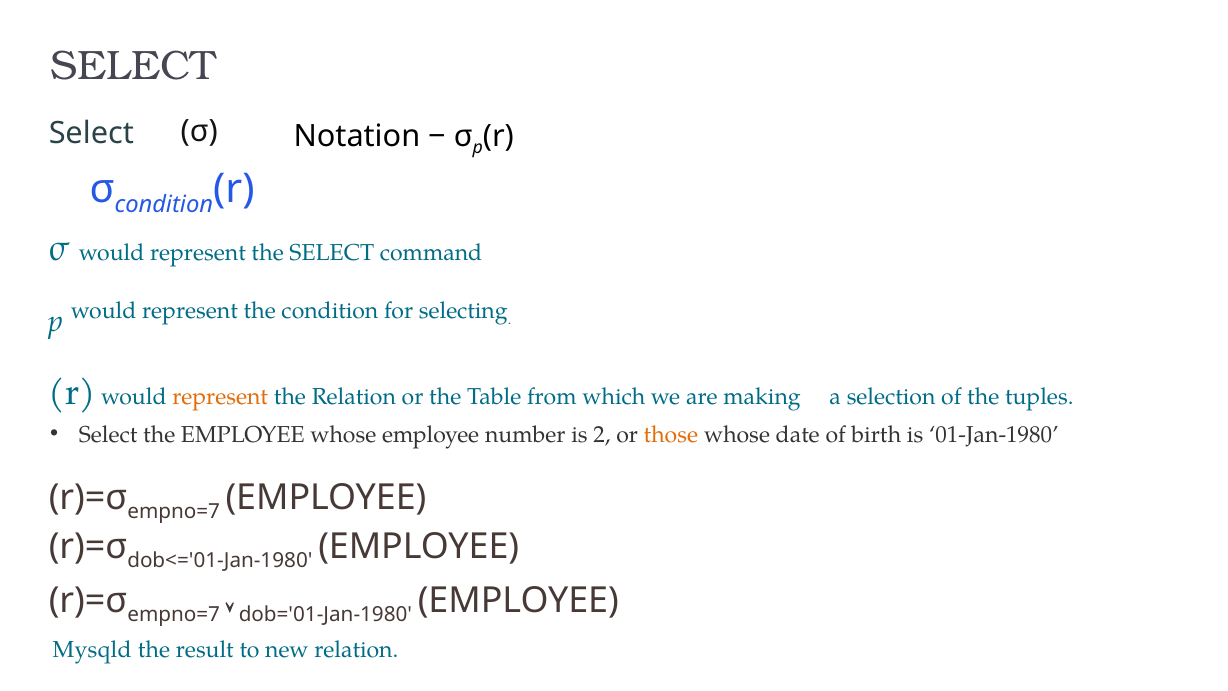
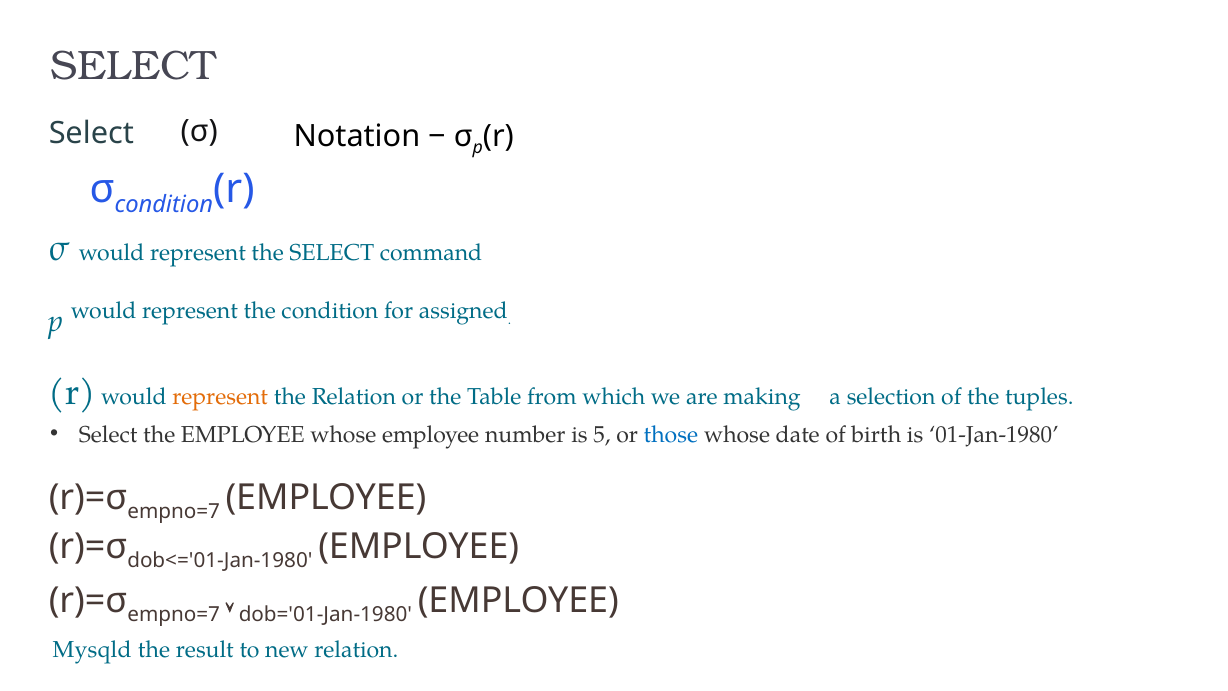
selecting: selecting -> assigned (463, 311)
2: 2 -> 5 (602, 434)
those colour: orange -> blue (671, 434)
